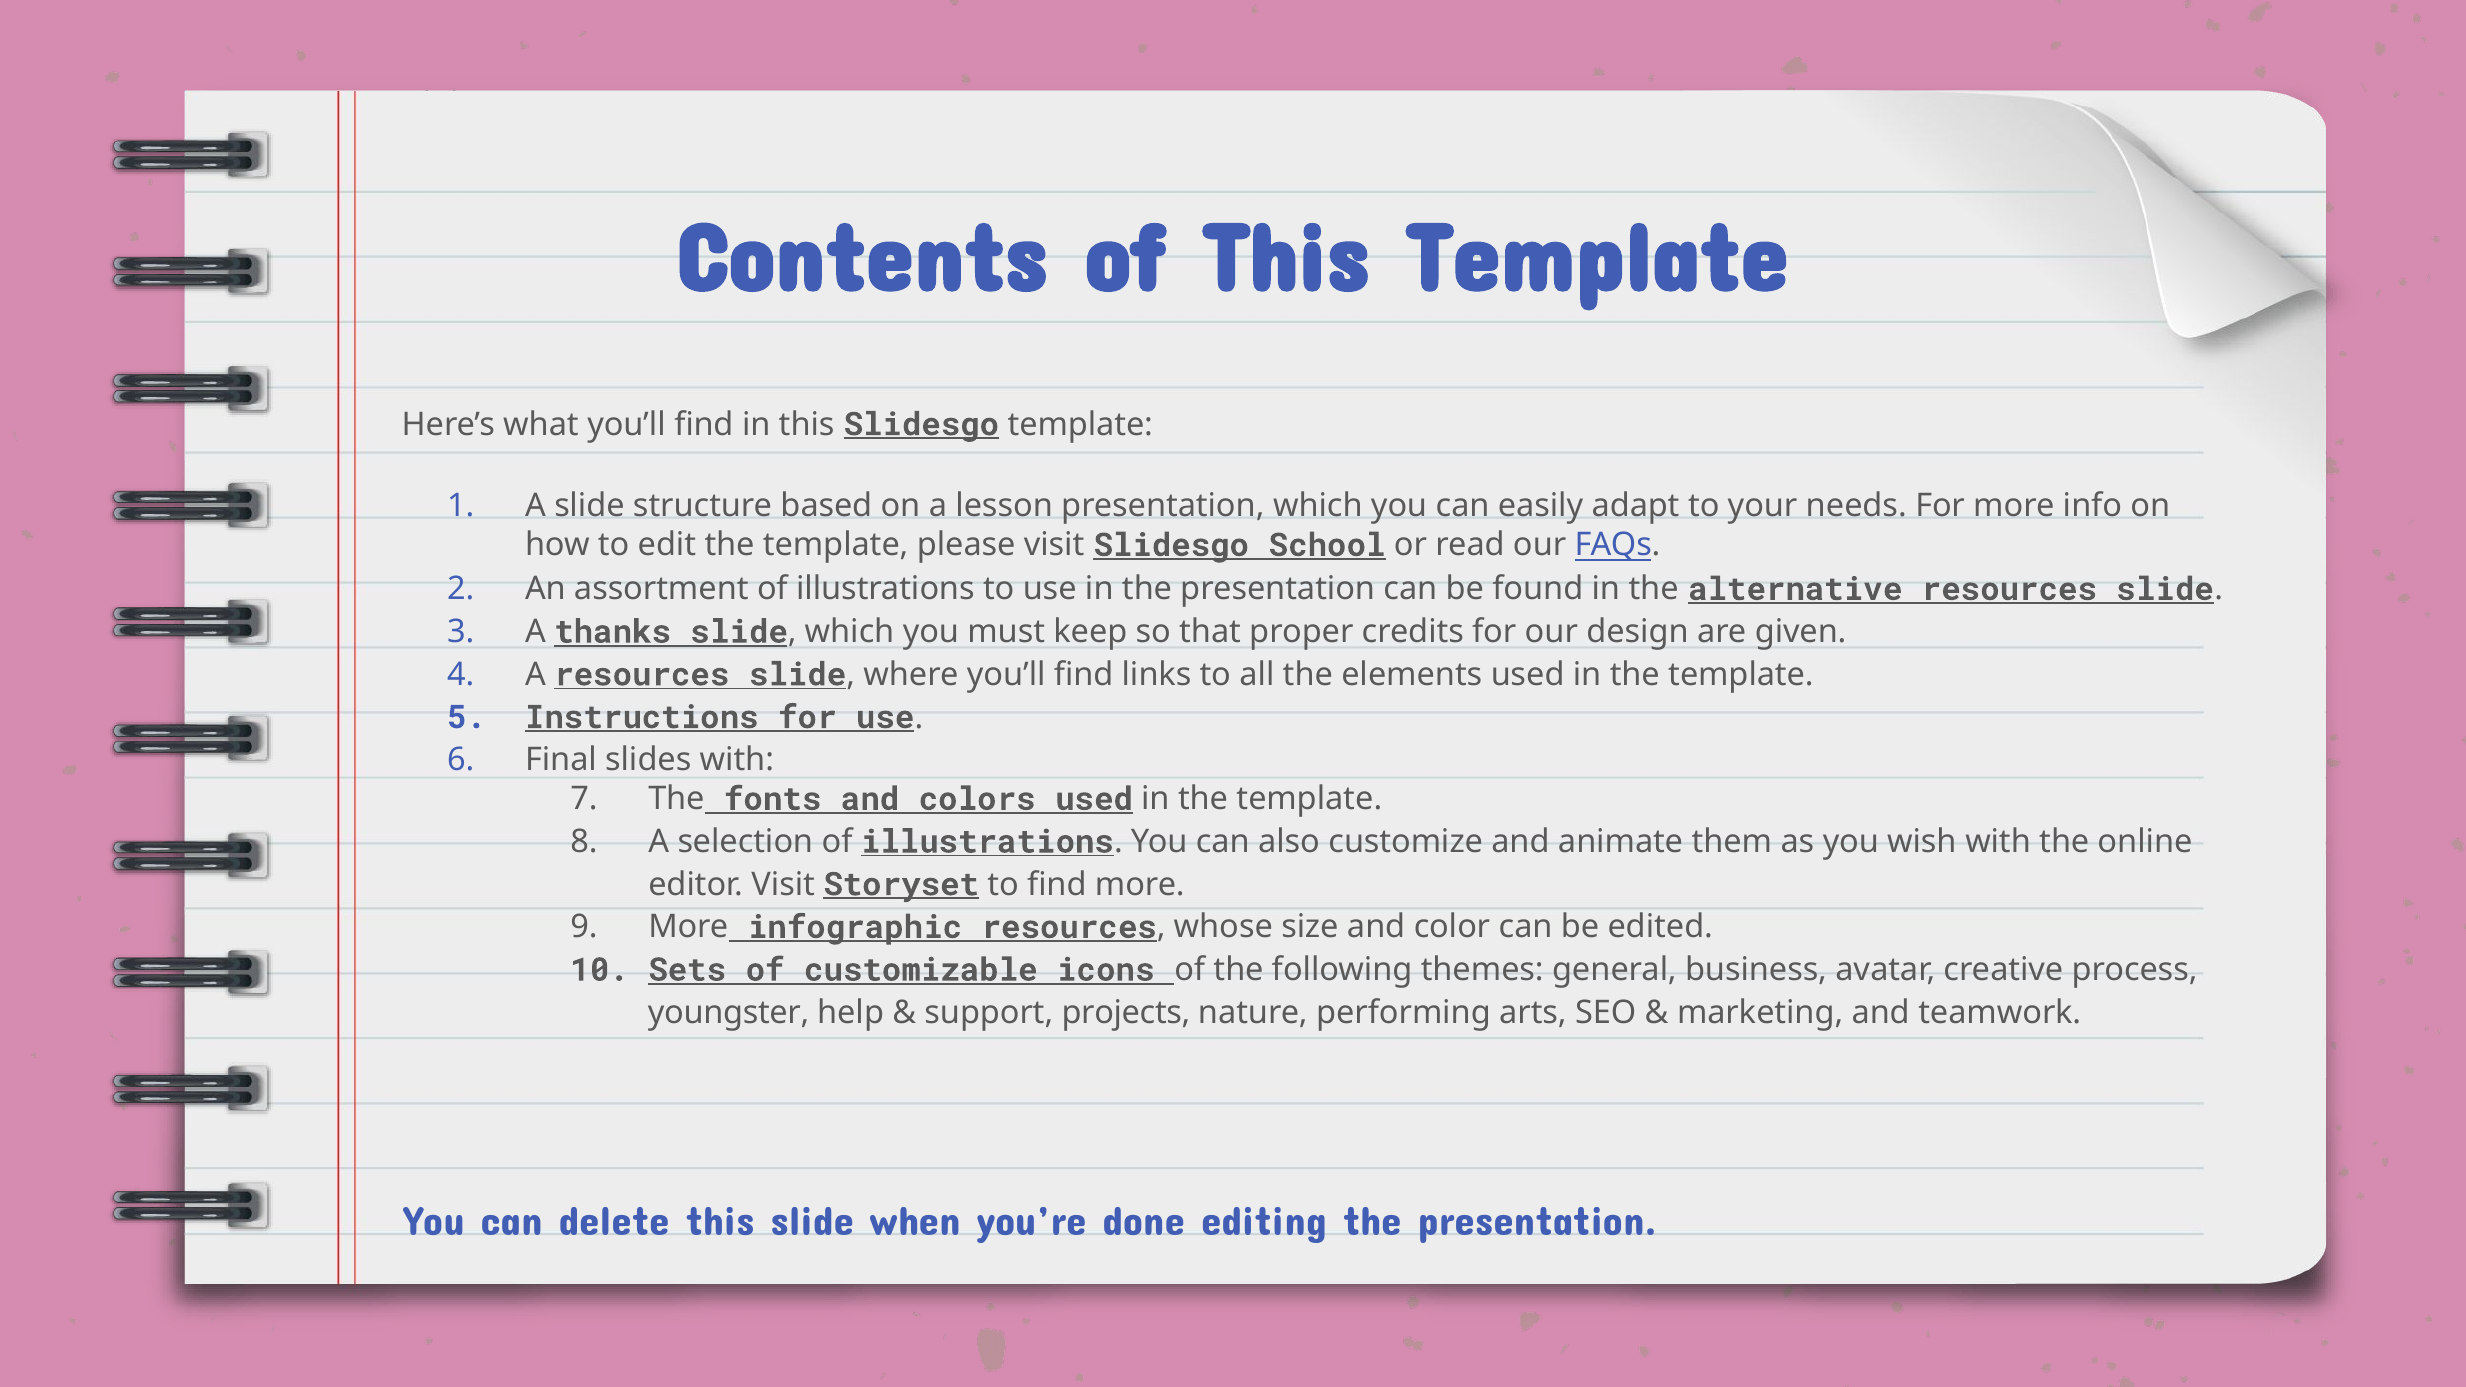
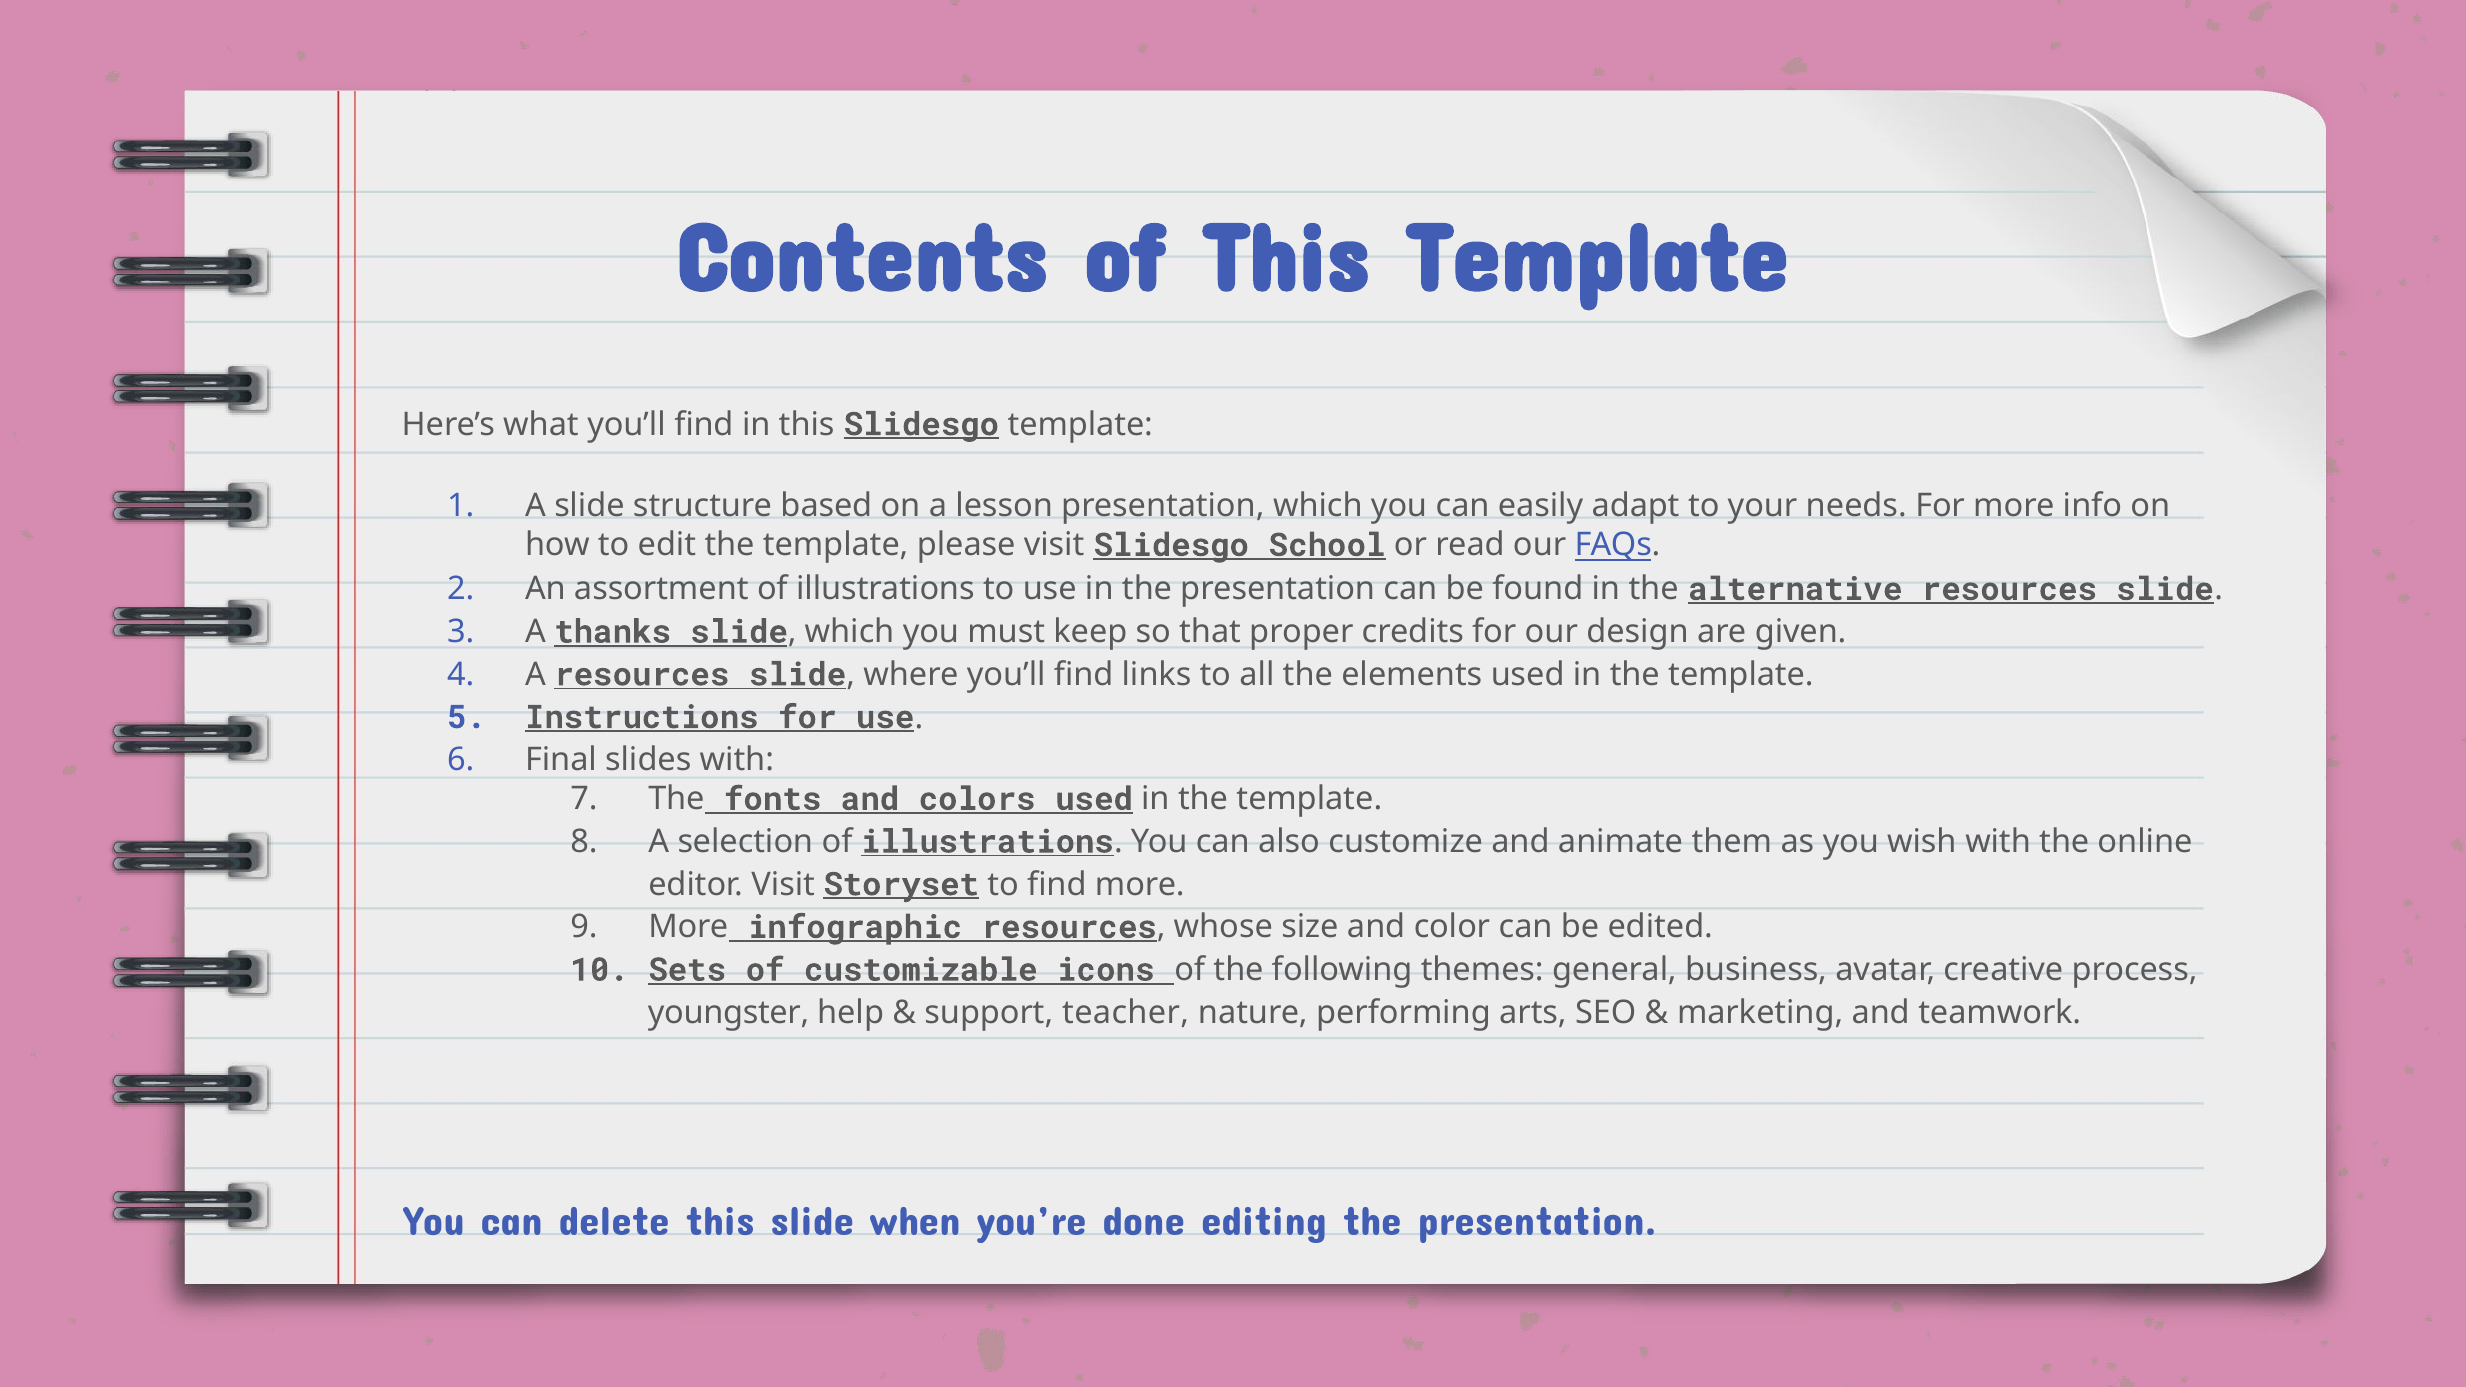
projects: projects -> teacher (1126, 1013)
